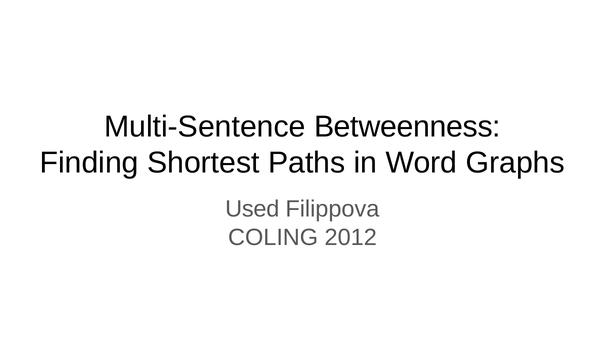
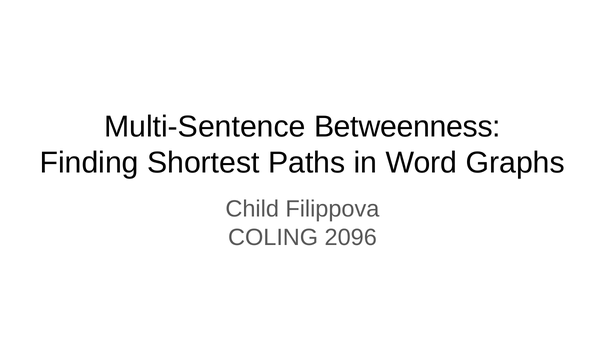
Used: Used -> Child (252, 209)
2012: 2012 -> 2096 (351, 238)
